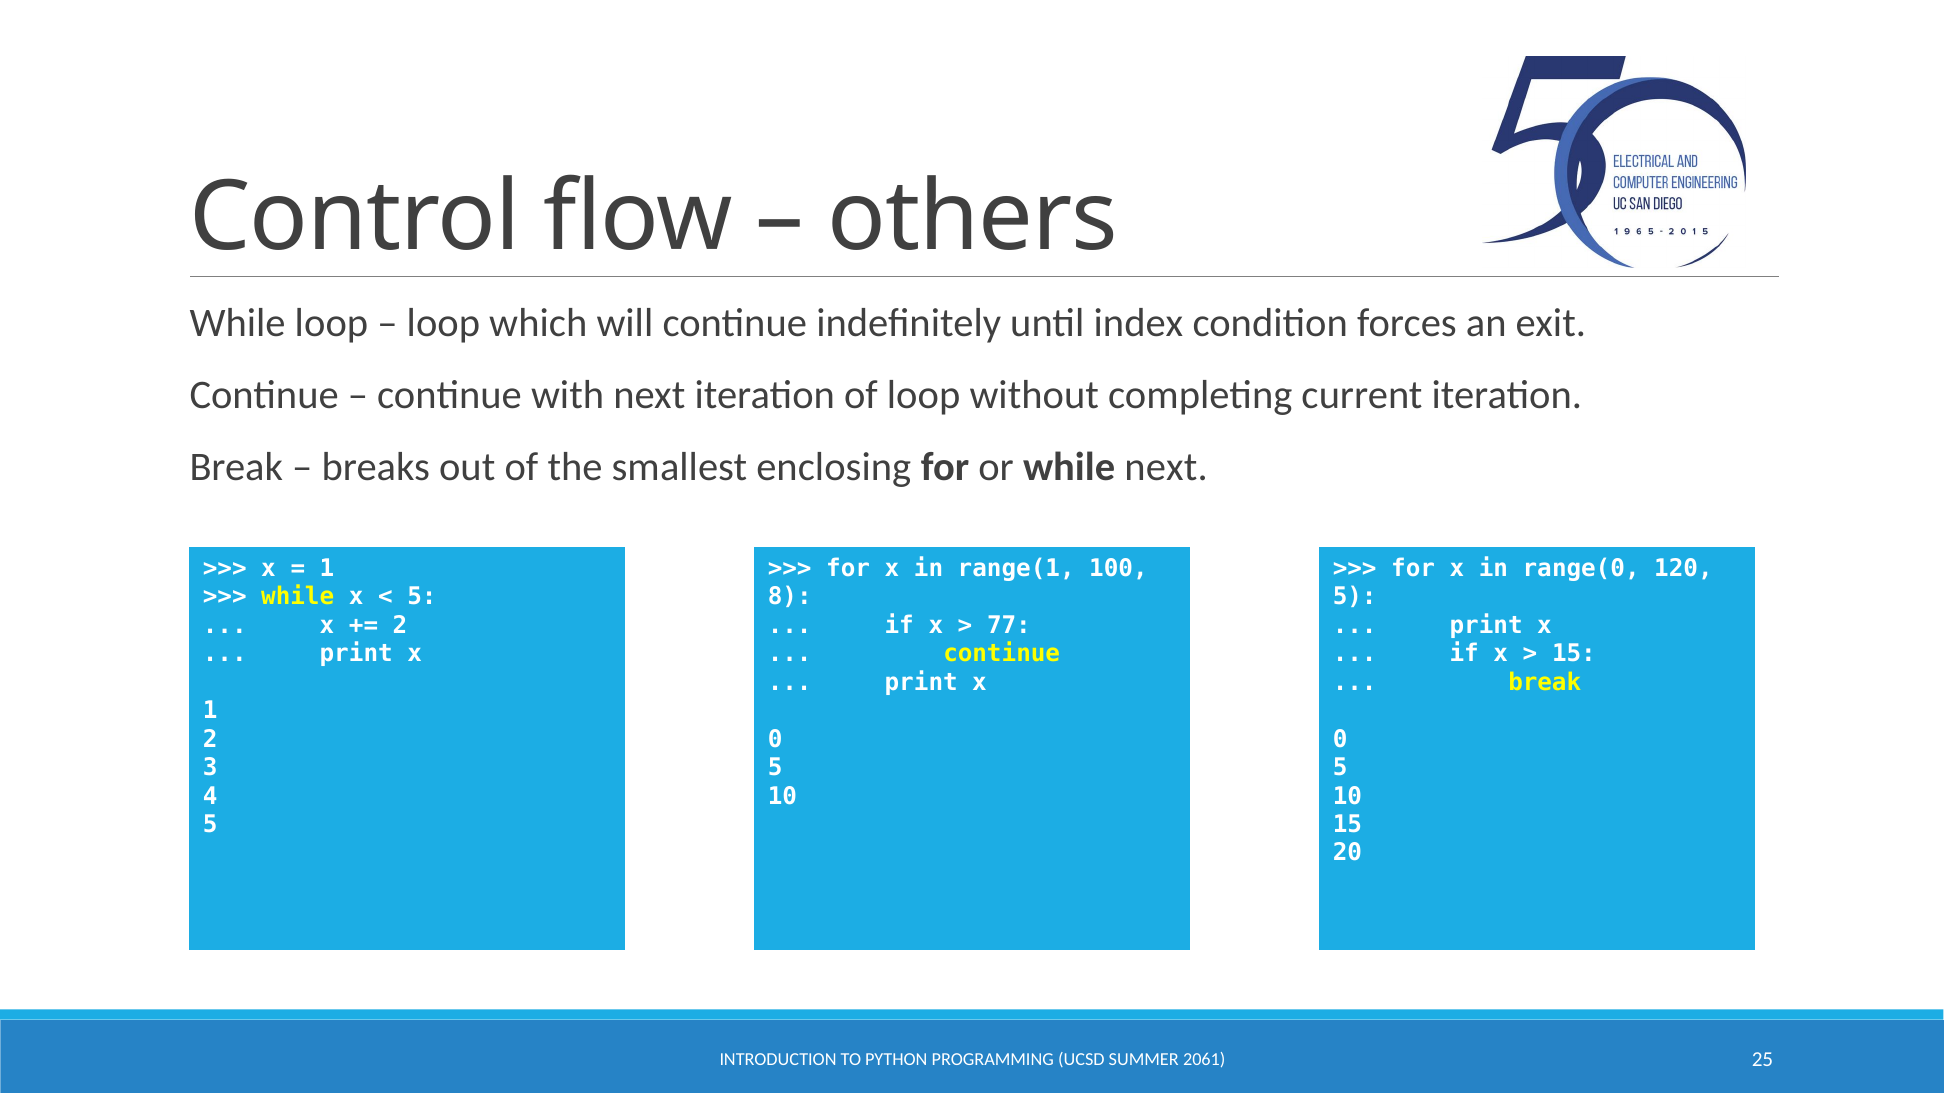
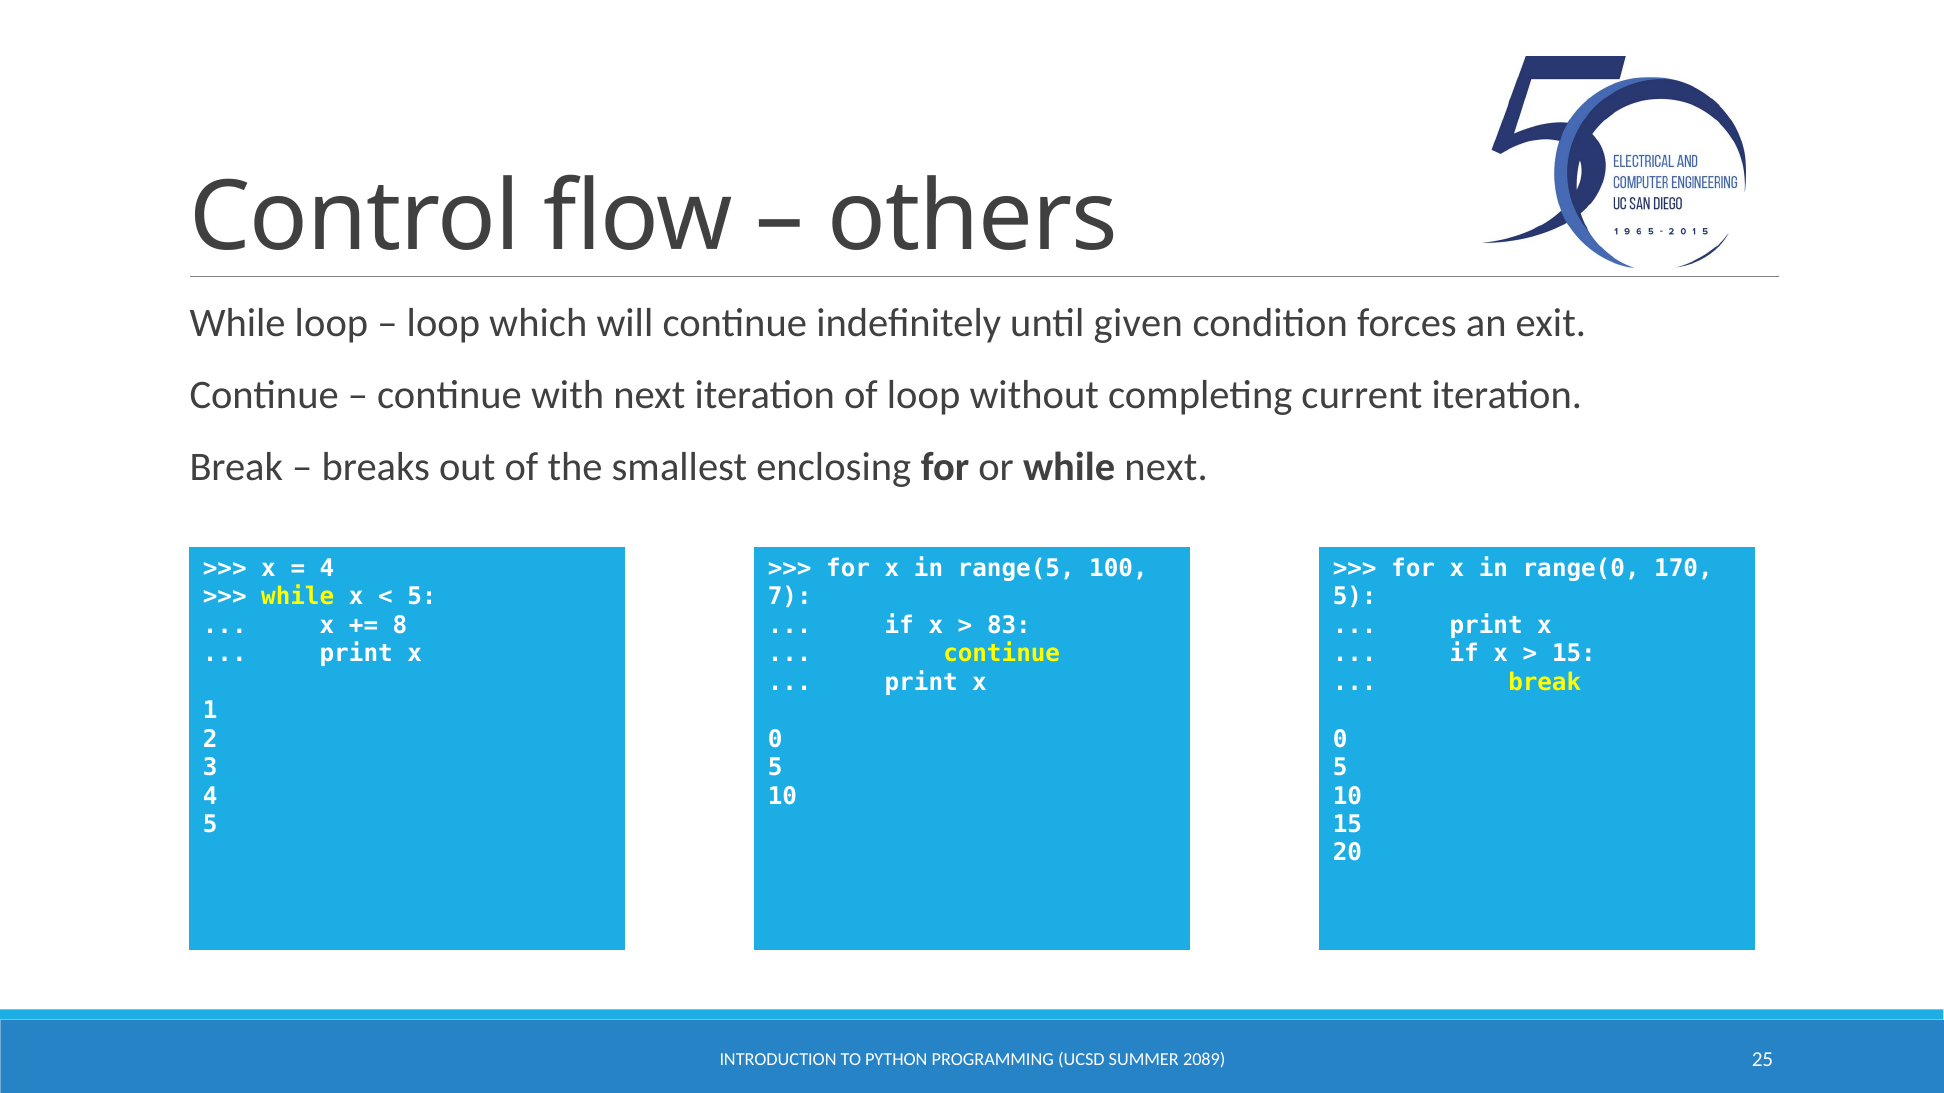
index: index -> given (1138, 323)
1: 1 -> 4 (327, 569)
range(1: range(1 -> range(5 (1016, 569)
120: 120 -> 170 (1683, 569)
8: 8 -> 7 (790, 597)
2: 2 -> 8 (400, 626)
77: 77 -> 83 (1009, 626)
2061: 2061 -> 2089 (1204, 1060)
